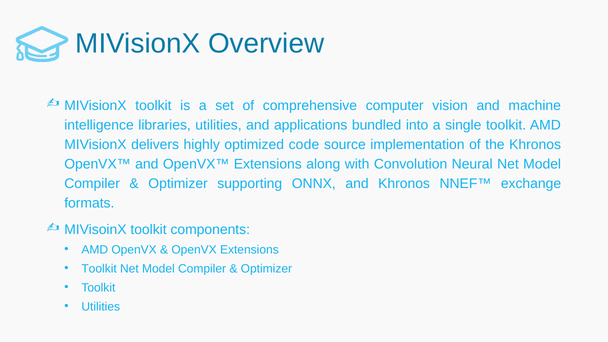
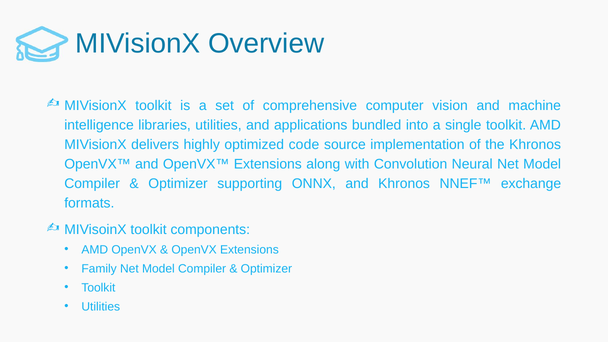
Toolkit: Toolkit -> Family (99, 269)
